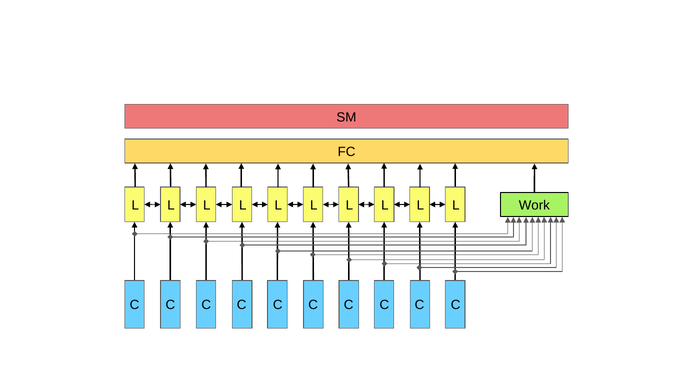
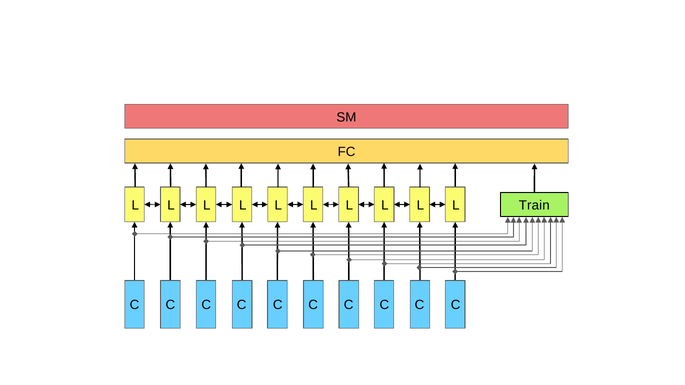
Work: Work -> Train (534, 206)
